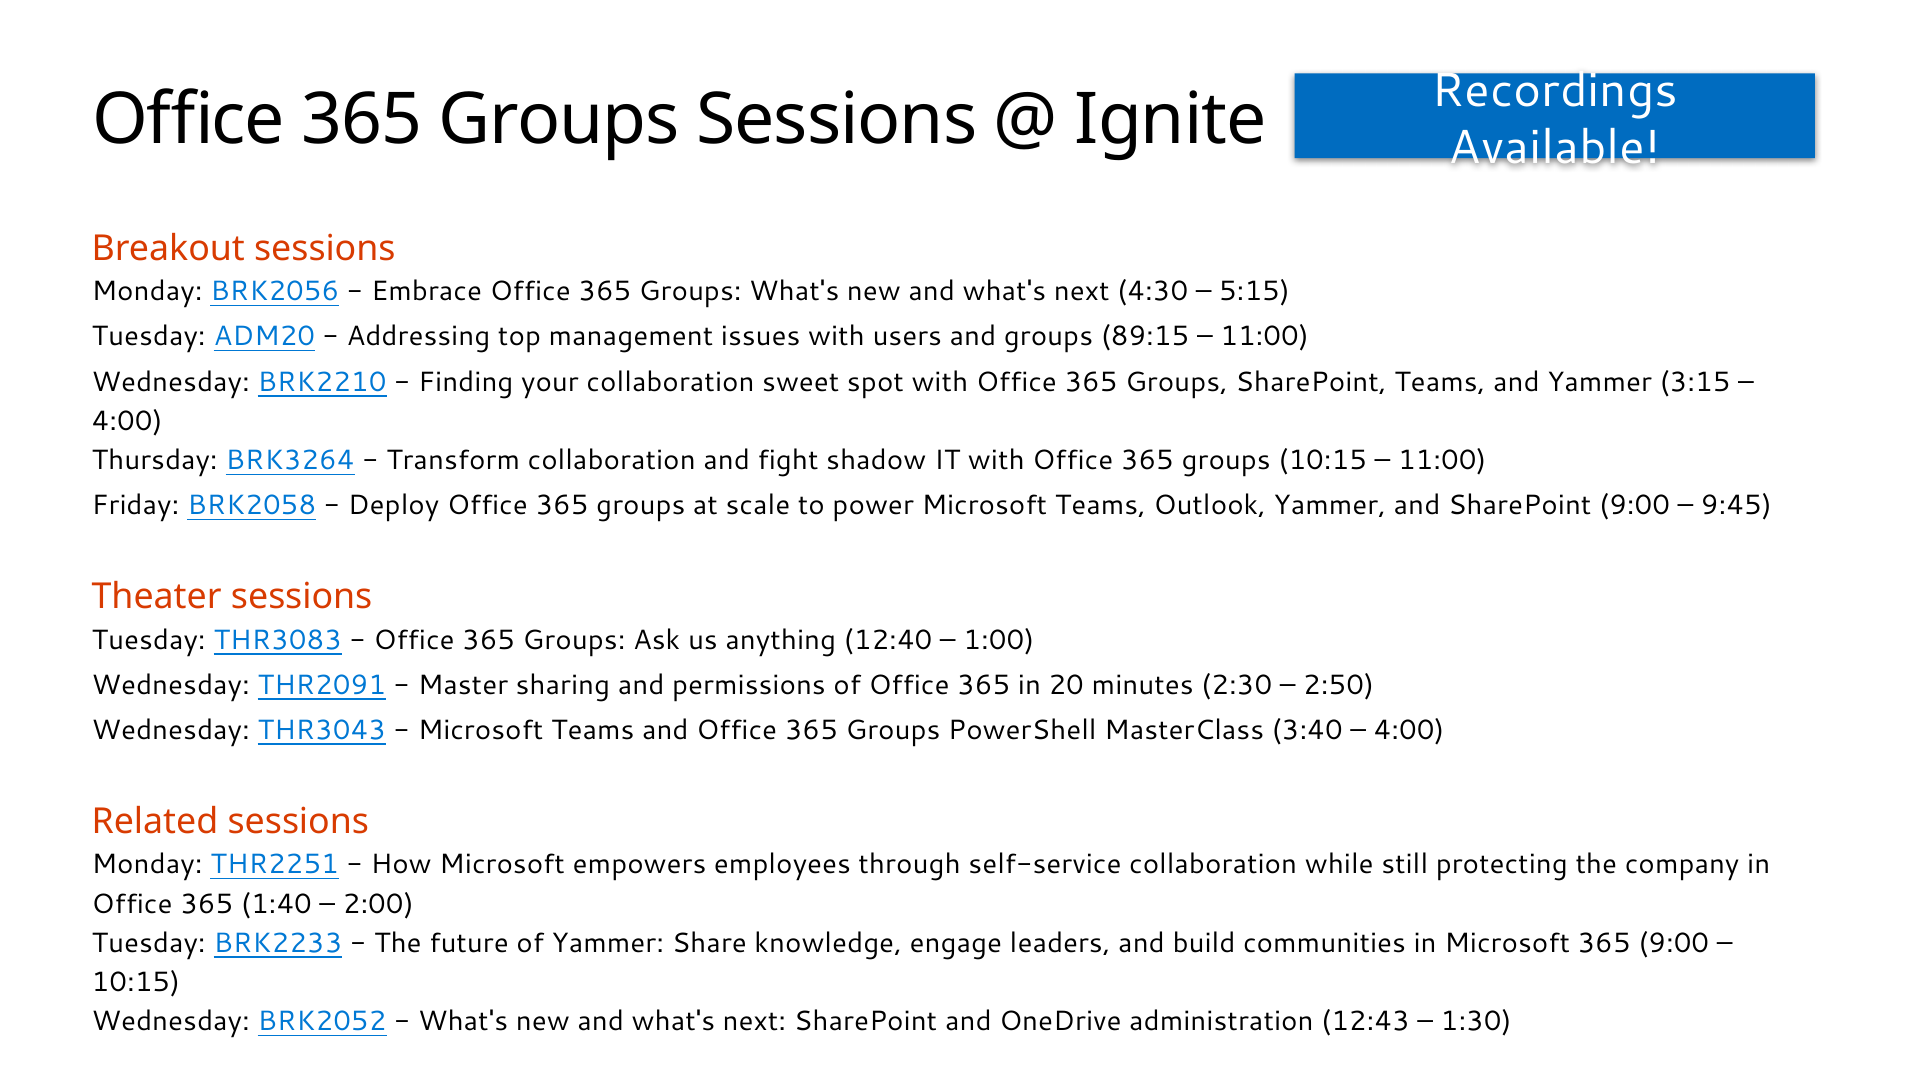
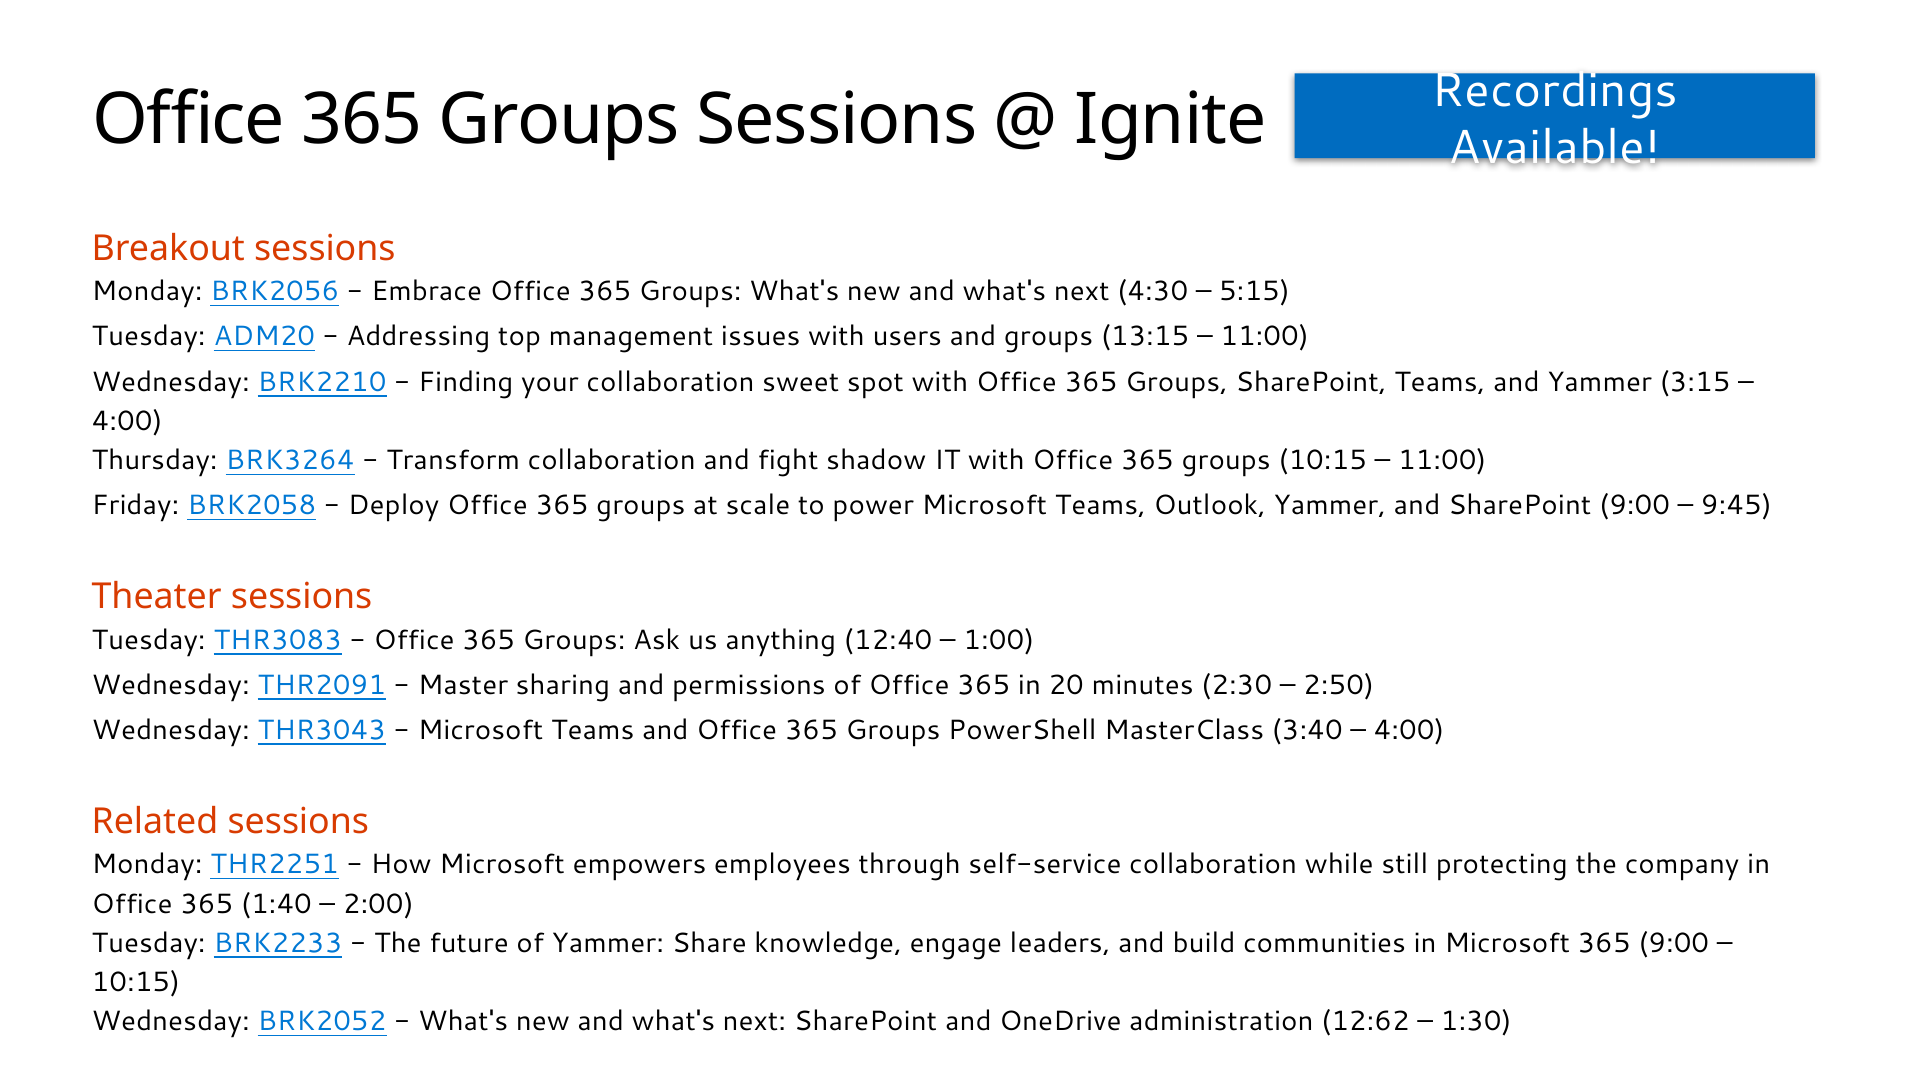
89:15: 89:15 -> 13:15 (1145, 337)
12:43: 12:43 -> 12:62 (1365, 1021)
